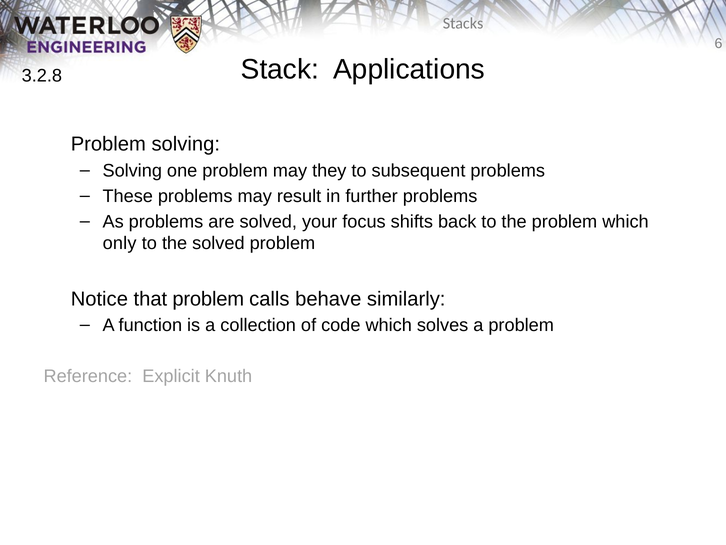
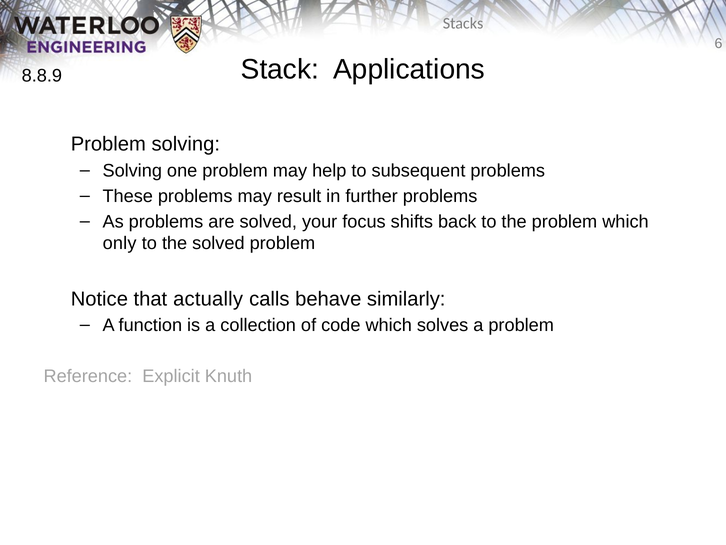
3.2.8: 3.2.8 -> 8.8.9 (42, 76)
they: they -> help (329, 171)
that problem: problem -> actually (208, 299)
